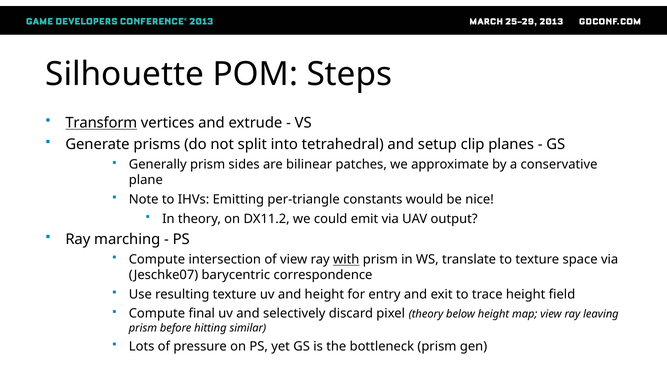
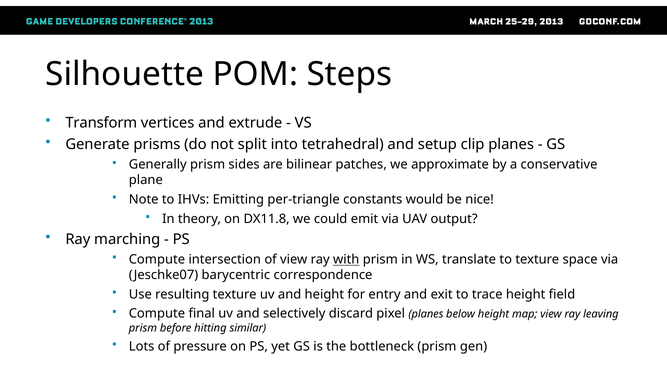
Transform underline: present -> none (101, 123)
DX11.2: DX11.2 -> DX11.8 (267, 219)
pixel theory: theory -> planes (426, 314)
